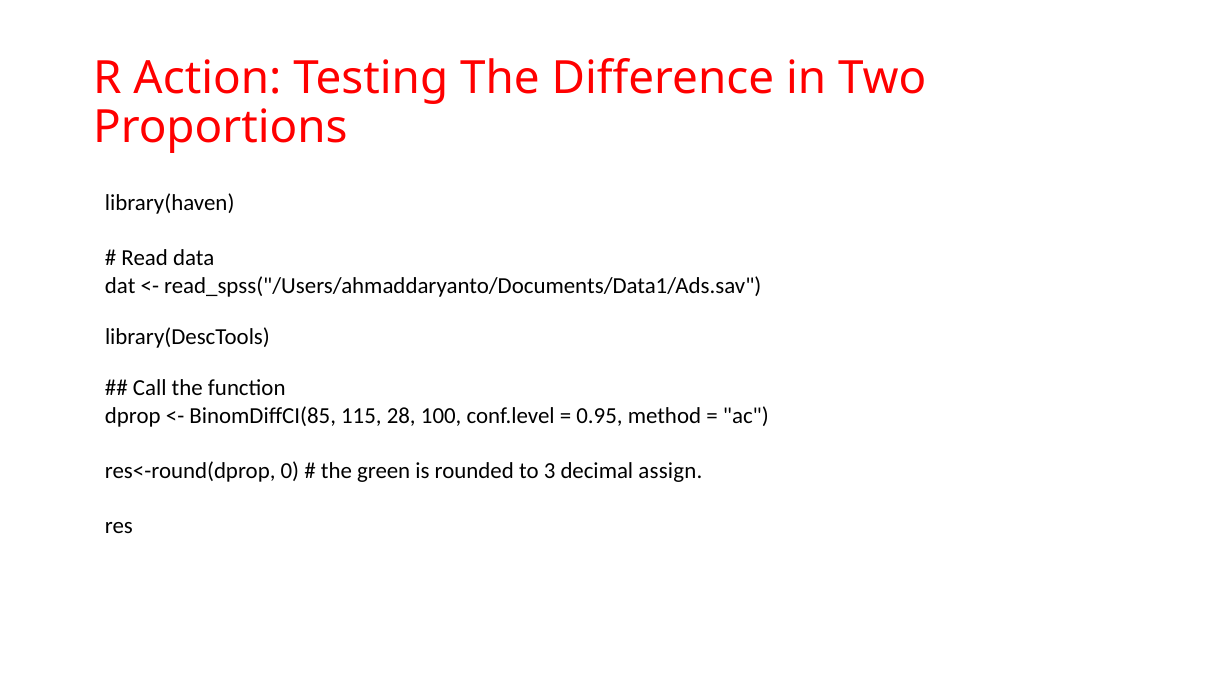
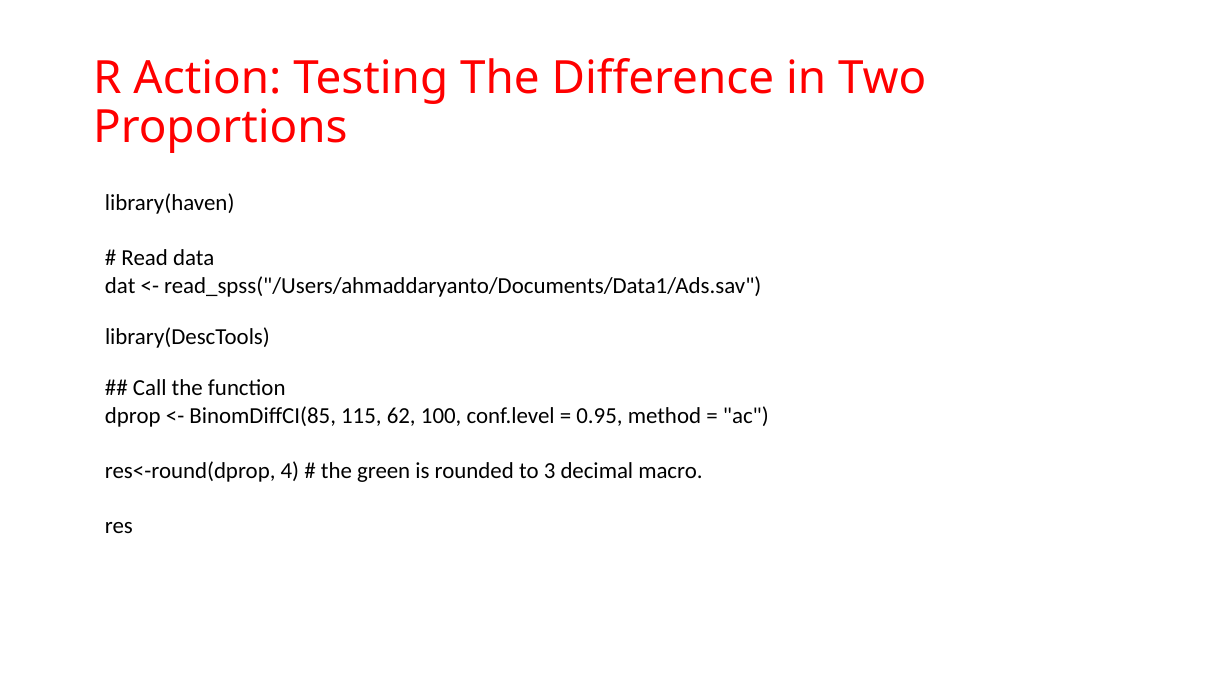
28: 28 -> 62 (401, 416)
0: 0 -> 4 (290, 471)
assign: assign -> macro (671, 471)
